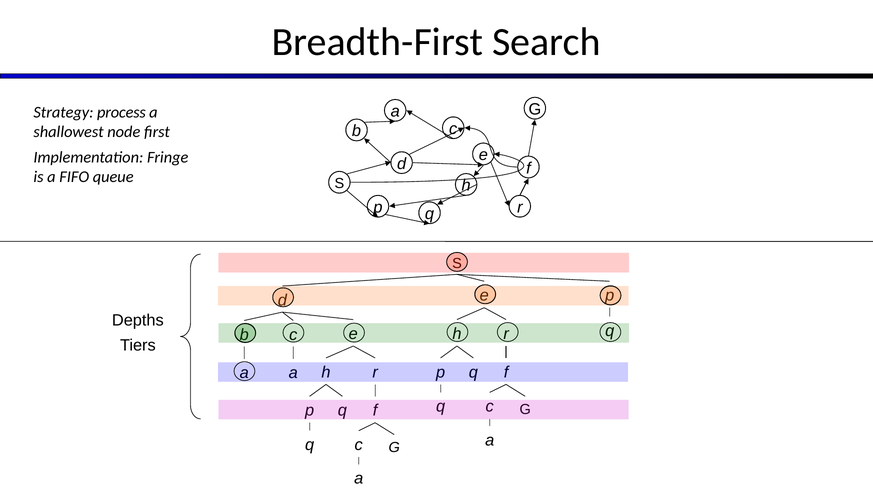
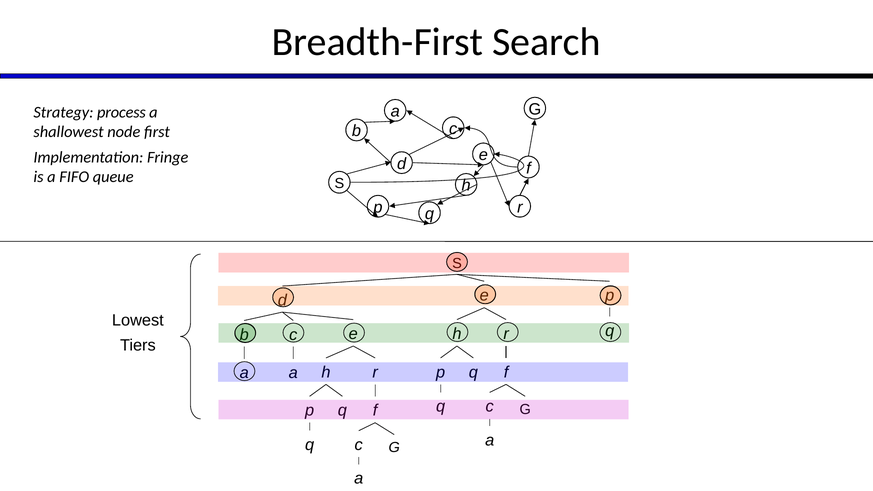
Depths: Depths -> Lowest (138, 320)
